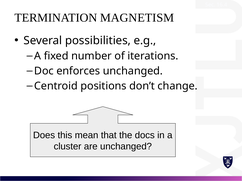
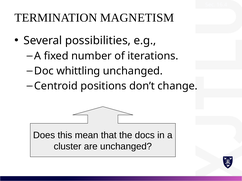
enforces: enforces -> whittling (78, 71)
